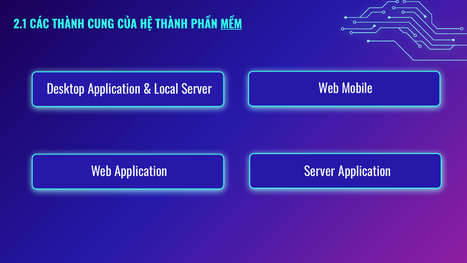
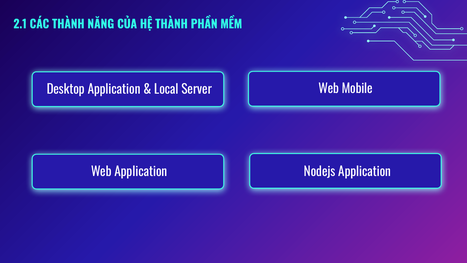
CUNG: CUNG -> NĂNG (101, 24)
MỀM underline: present -> none (231, 24)
Application Server: Server -> Nodejs (320, 172)
